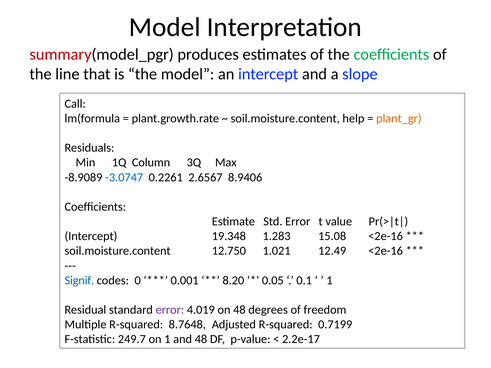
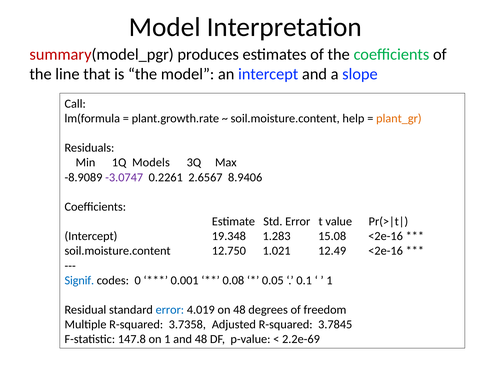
Column: Column -> Models (151, 163)
-3.0747 colour: blue -> purple (124, 177)
8.20: 8.20 -> 0.08 (233, 281)
error colour: purple -> blue (170, 310)
8.7648: 8.7648 -> 3.7358 (187, 325)
0.7199: 0.7199 -> 3.7845 (335, 325)
249.7: 249.7 -> 147.8 (132, 339)
2.2e-17: 2.2e-17 -> 2.2e-69 (301, 339)
